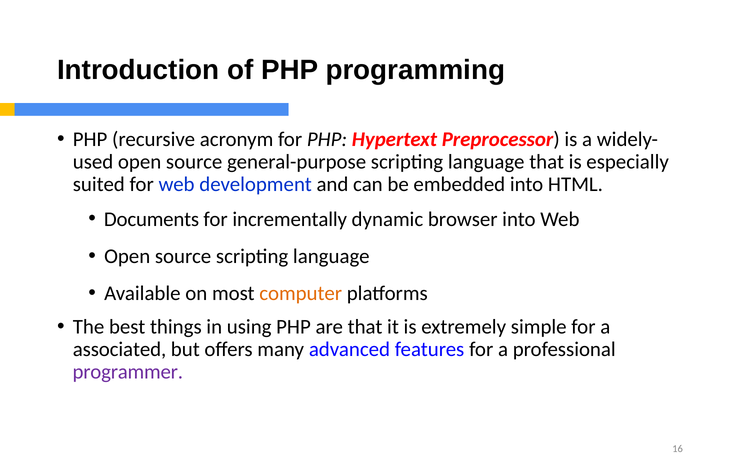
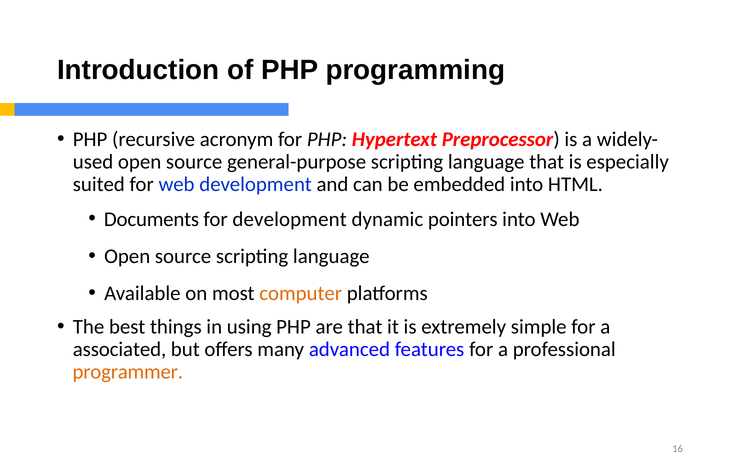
for incrementally: incrementally -> development (290, 219)
browser: browser -> pointers (463, 219)
programmer colour: purple -> orange (128, 372)
